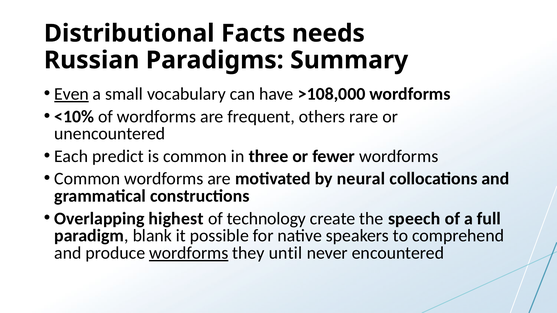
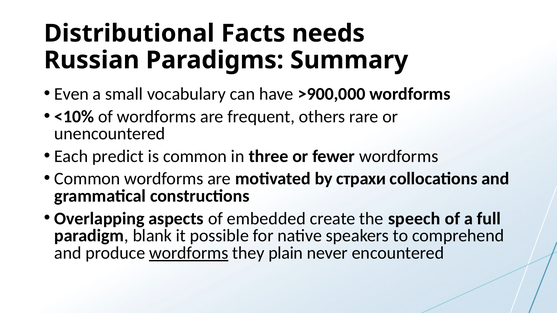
Even underline: present -> none (72, 94)
>108,000: >108,000 -> >900,000 (332, 94)
neural: neural -> страхи (361, 179)
highest: highest -> aspects (176, 219)
technology: technology -> embedded (266, 219)
until: until -> plain (286, 253)
